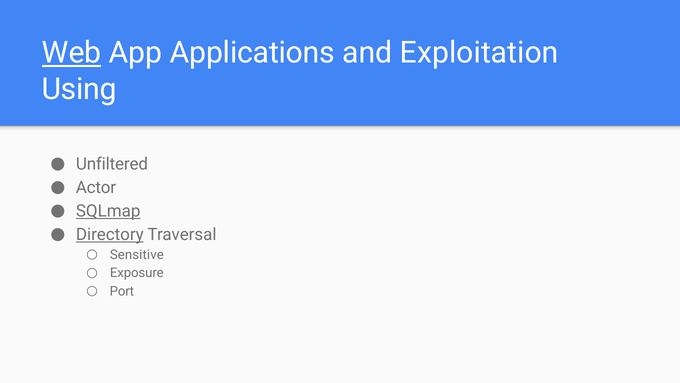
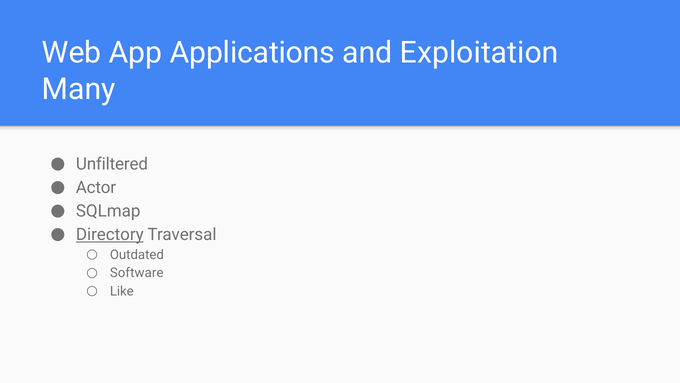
Web underline: present -> none (72, 53)
Using: Using -> Many (79, 89)
SQLmap underline: present -> none (108, 211)
Sensitive: Sensitive -> Outdated (137, 255)
Exposure: Exposure -> Software (137, 273)
Port: Port -> Like (122, 291)
